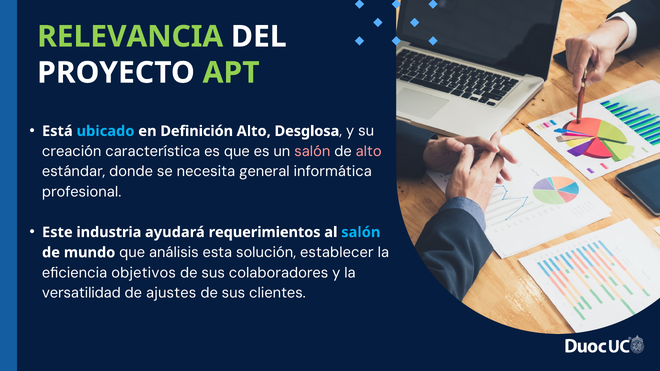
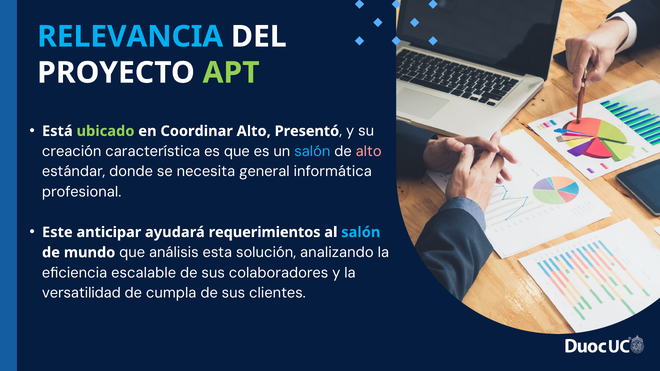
RELEVANCIA colour: light green -> light blue (130, 37)
ubicado colour: light blue -> light green (105, 131)
Definición: Definición -> Coordinar (197, 131)
Desglosa: Desglosa -> Presentó (307, 131)
salón colour: pink -> light blue (312, 151)
industria: industria -> anticipar (109, 232)
establecer: establecer -> analizando (337, 253)
objetivos: objetivos -> escalable (144, 273)
ajustes: ajustes -> cumpla (171, 293)
